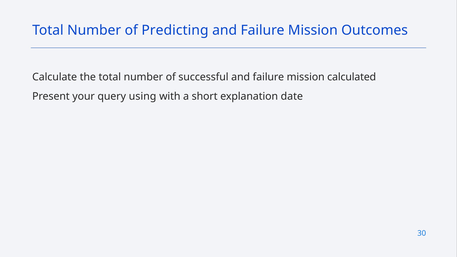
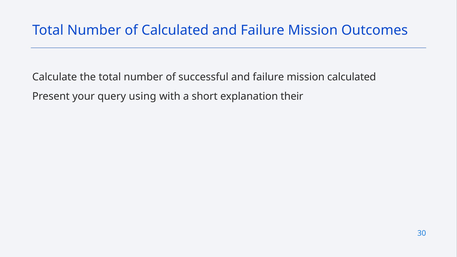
of Predicting: Predicting -> Calculated (175, 30)
date: date -> their (292, 96)
